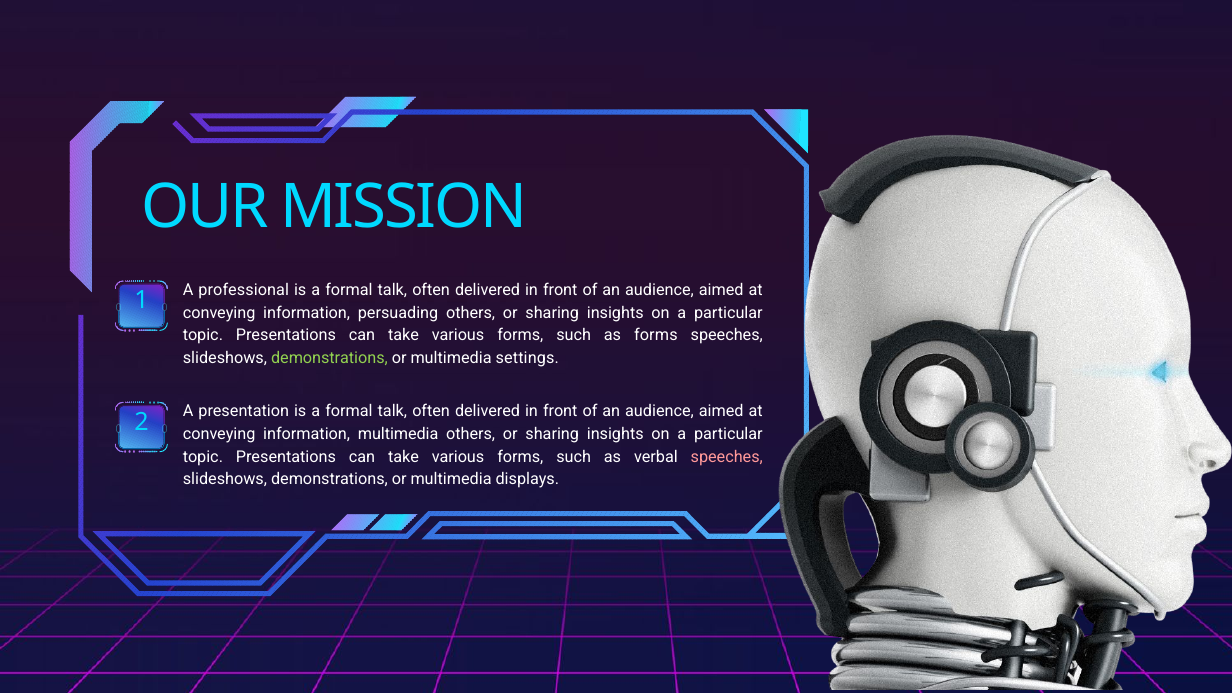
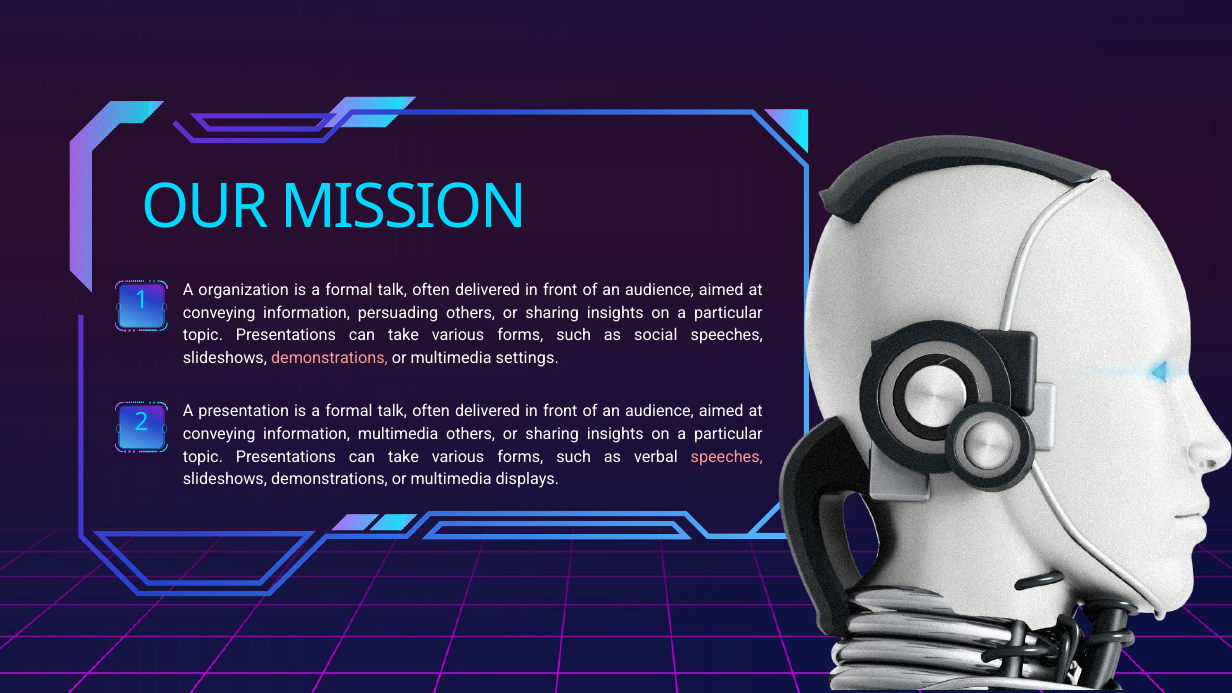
professional: professional -> organization (244, 290)
as forms: forms -> social (656, 335)
demonstrations colour: light green -> pink (329, 358)
